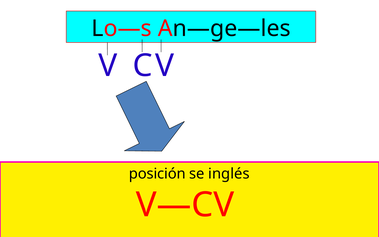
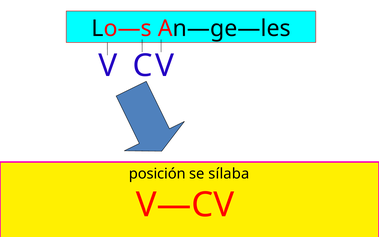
inglés: inglés -> sílaba (229, 174)
